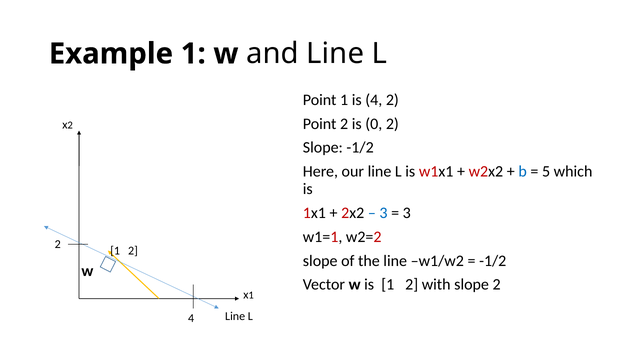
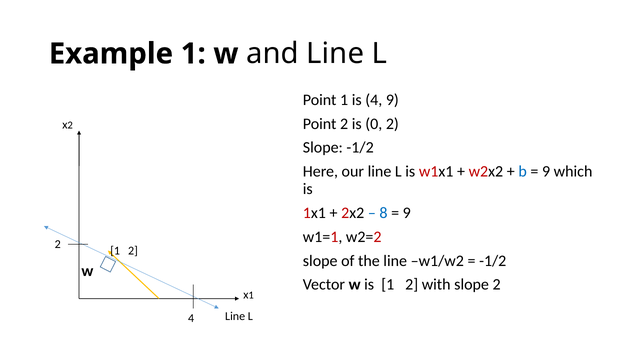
is 4 2: 2 -> 9 (392, 100)
5: 5 -> 9 (546, 172)
3: 3 -> 8 (383, 213)
3: 3 -> 9 (407, 213)
